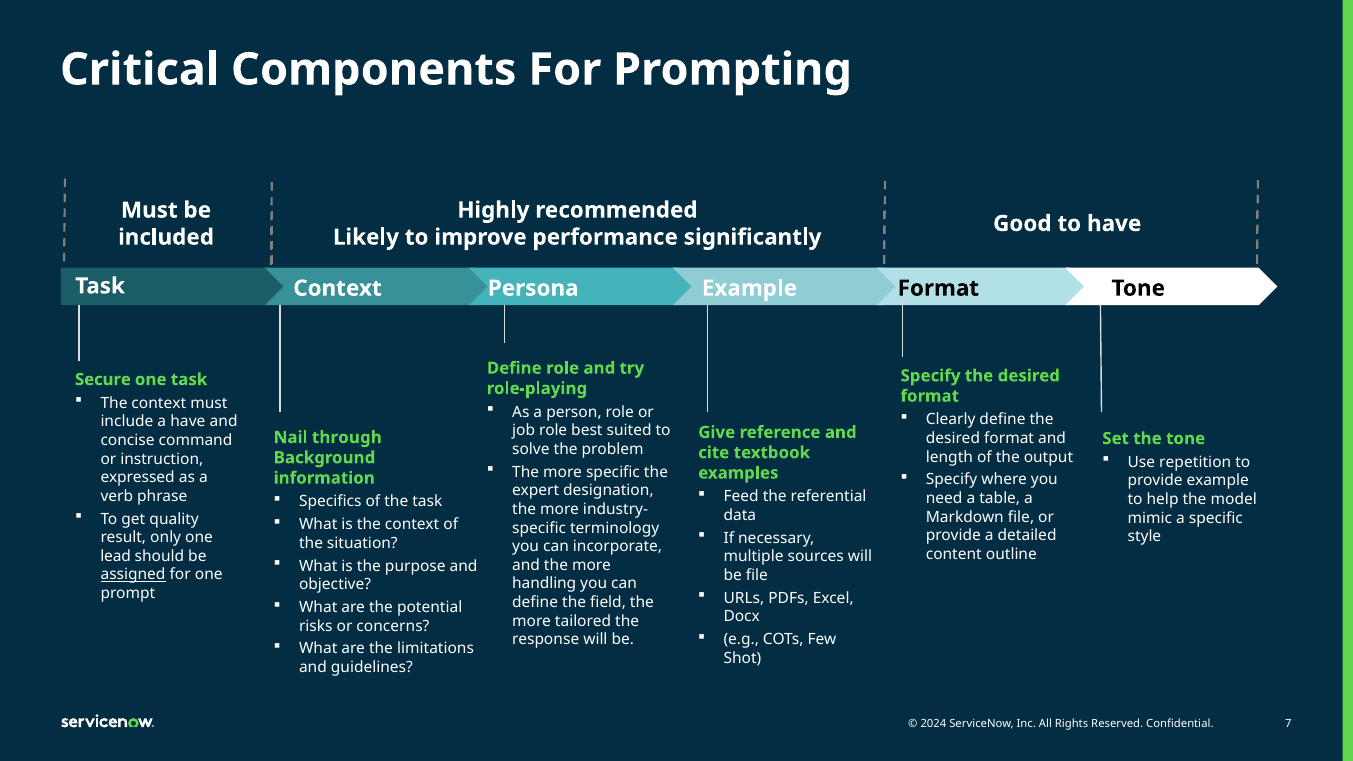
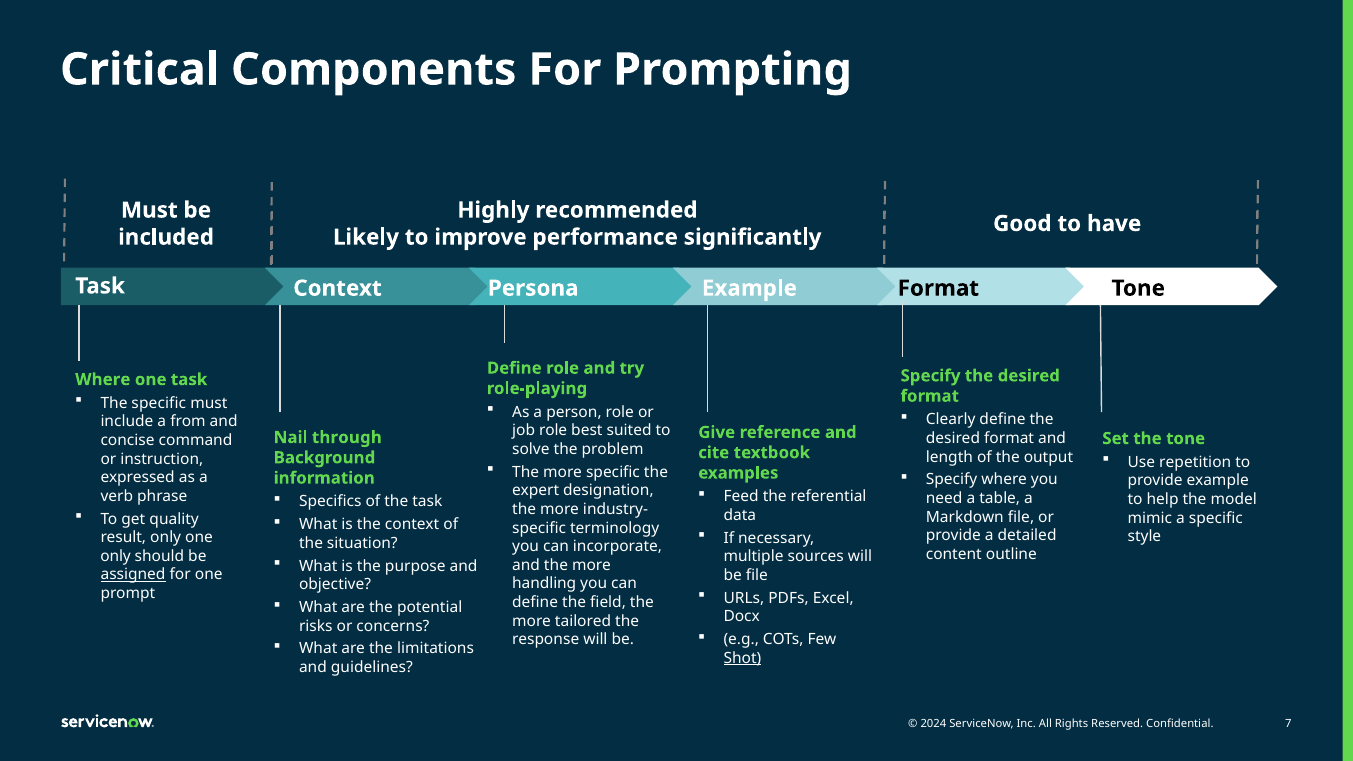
Secure: Secure -> Where (103, 380)
context: context -> specific (159, 403)
a have: have -> from (188, 422)
lead: lead -> only (116, 556)
Shot underline: none -> present (742, 658)
